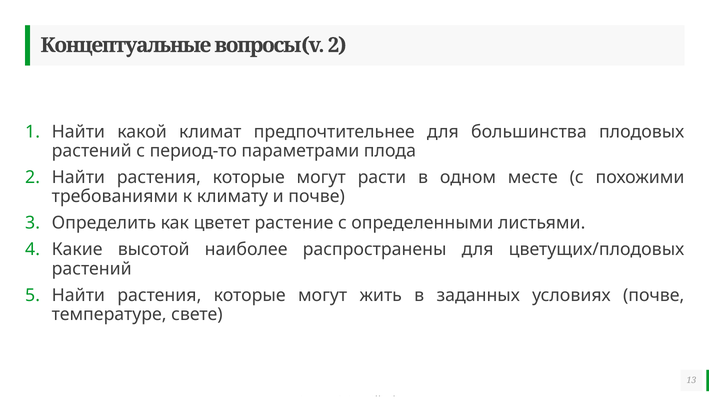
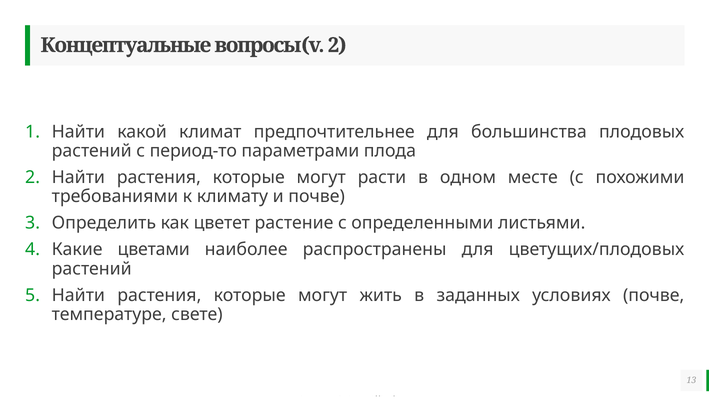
высотой: высотой -> цветами (154, 249)
